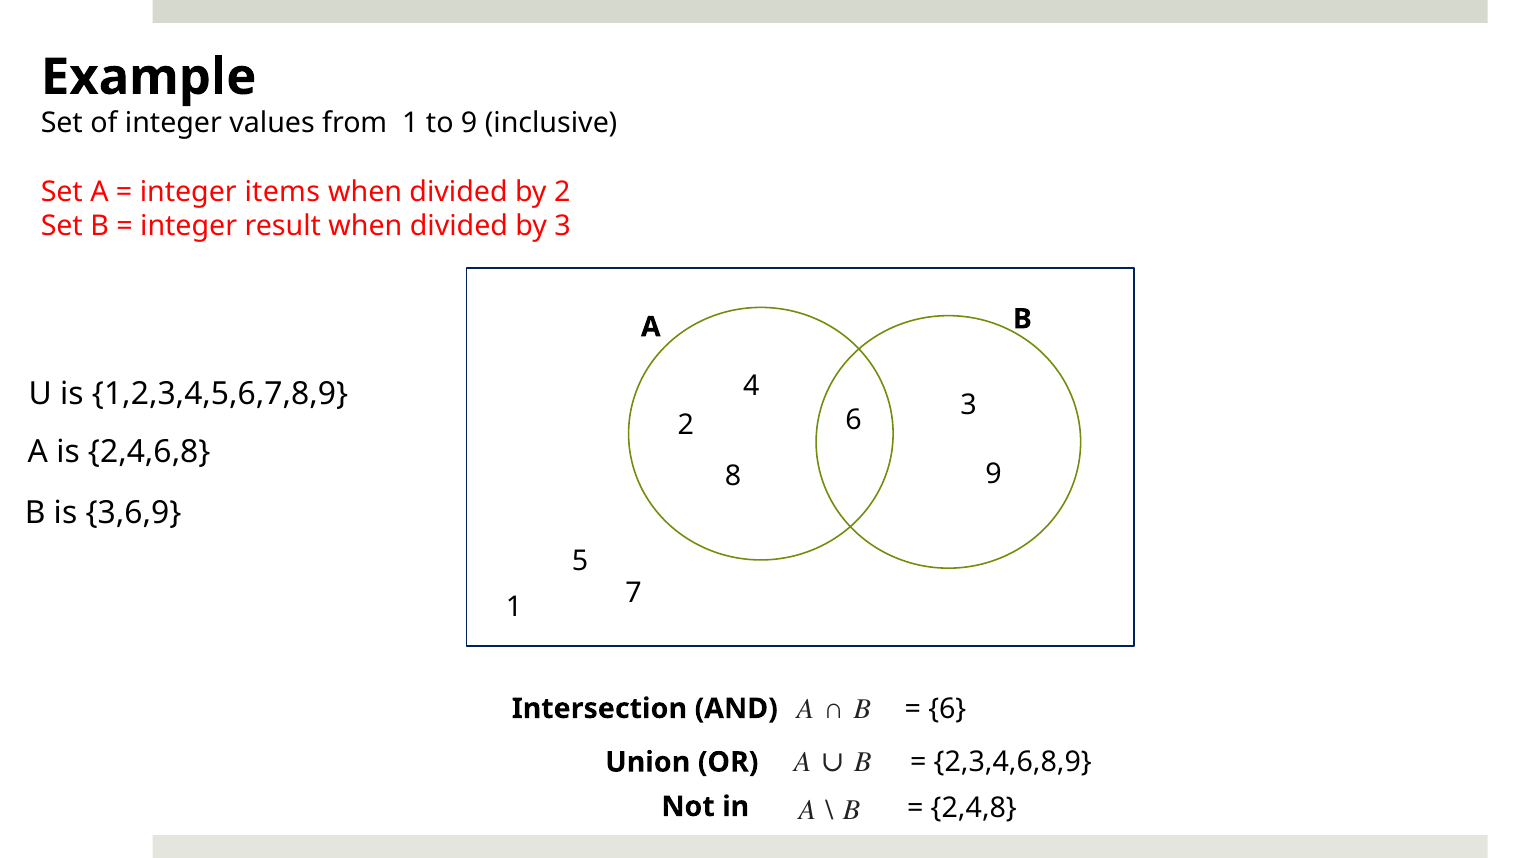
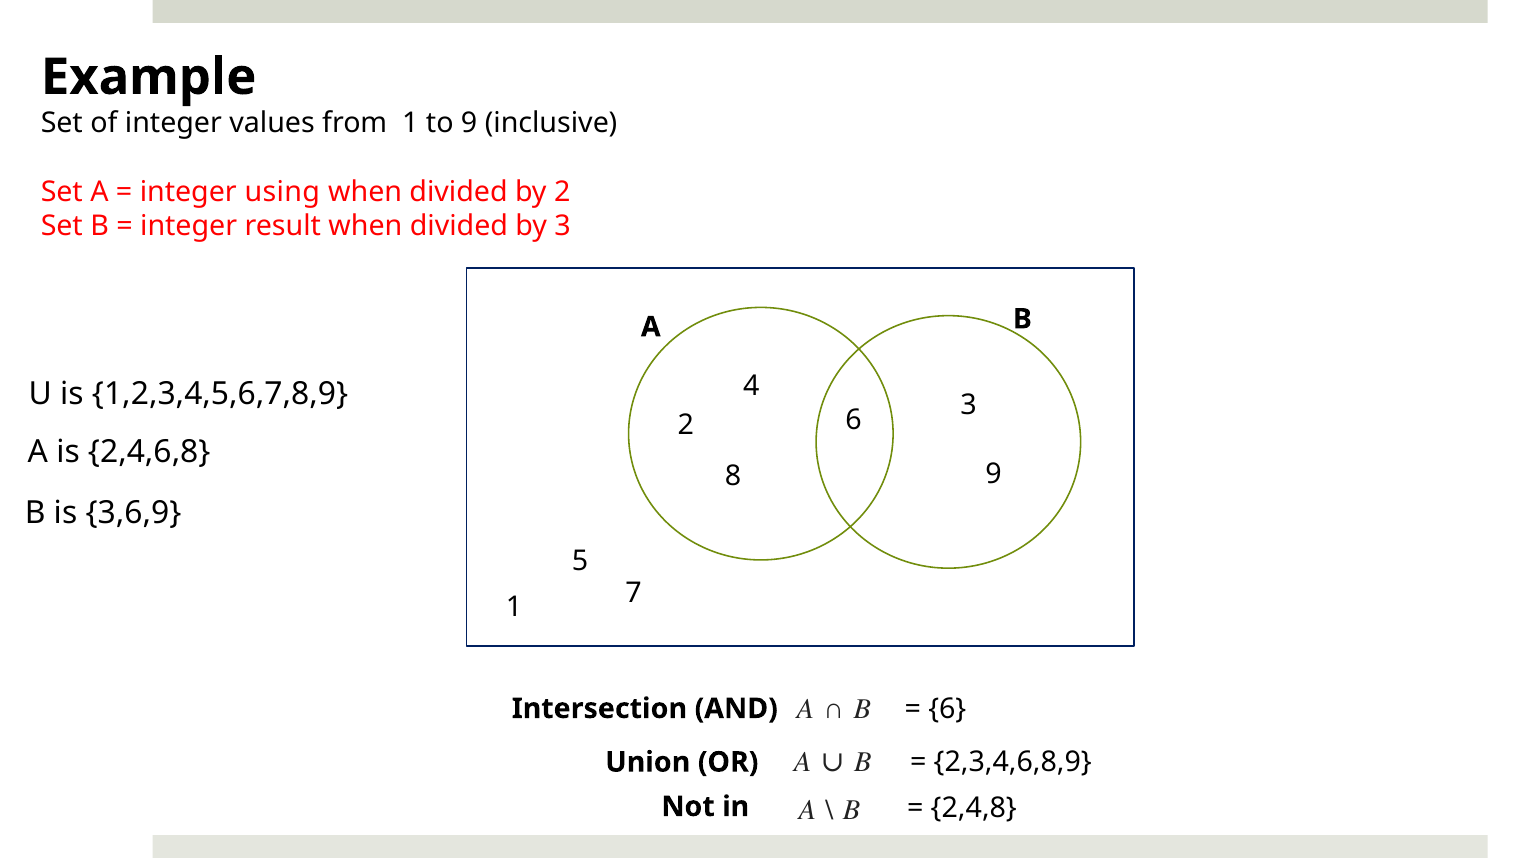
items: items -> using (282, 192)
